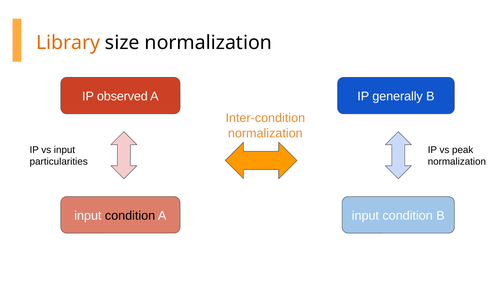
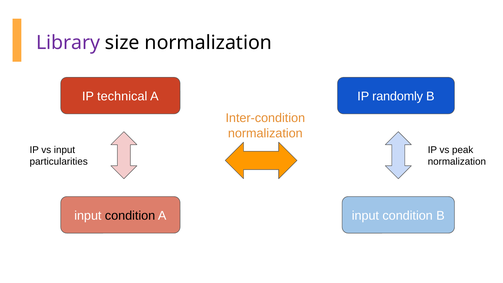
Library colour: orange -> purple (68, 43)
observed: observed -> technical (122, 96)
generally: generally -> randomly (398, 96)
